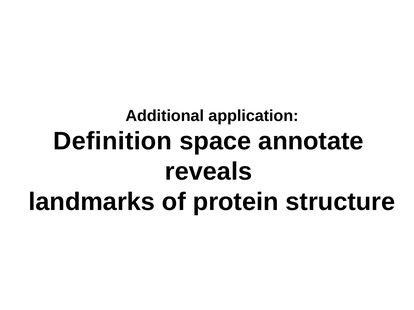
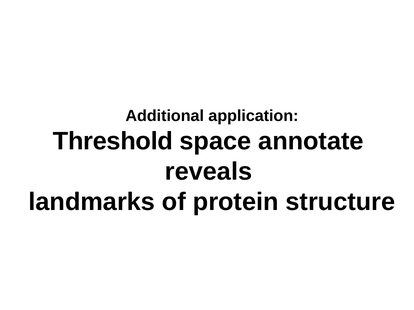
Definition: Definition -> Threshold (113, 141)
